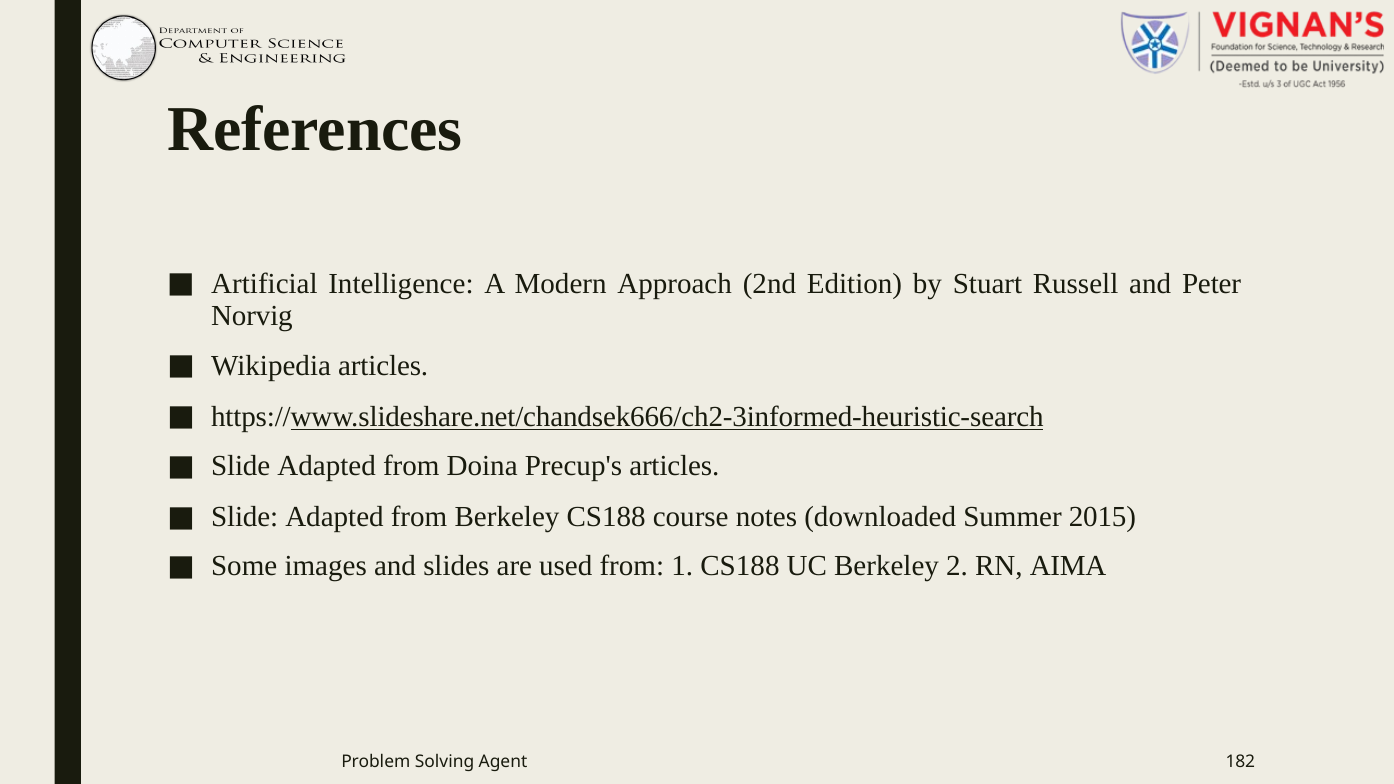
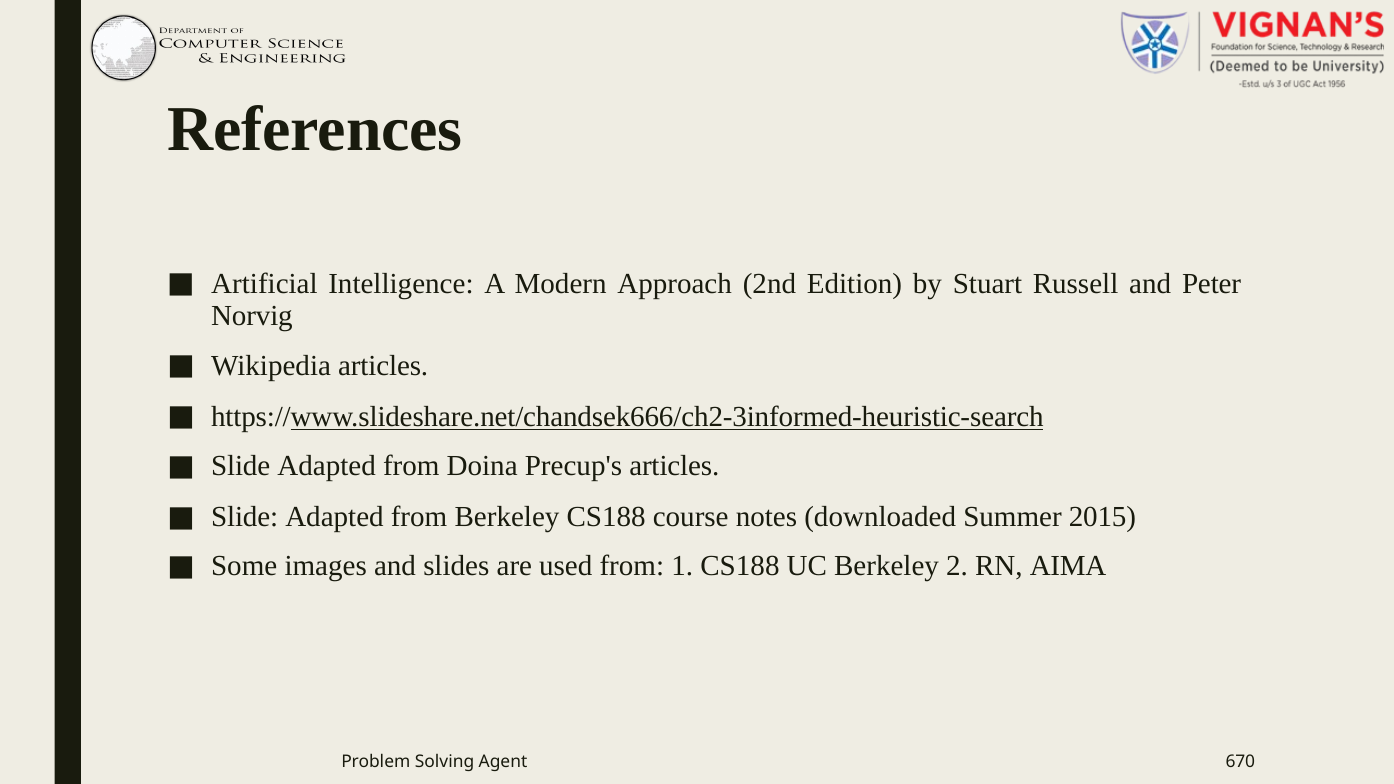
182: 182 -> 670 (1240, 762)
